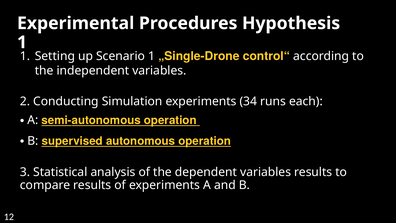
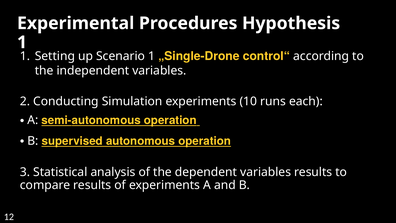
34: 34 -> 10 (248, 101)
